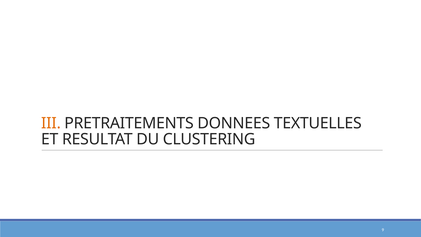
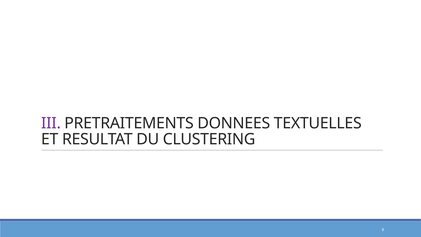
III colour: orange -> purple (51, 123)
